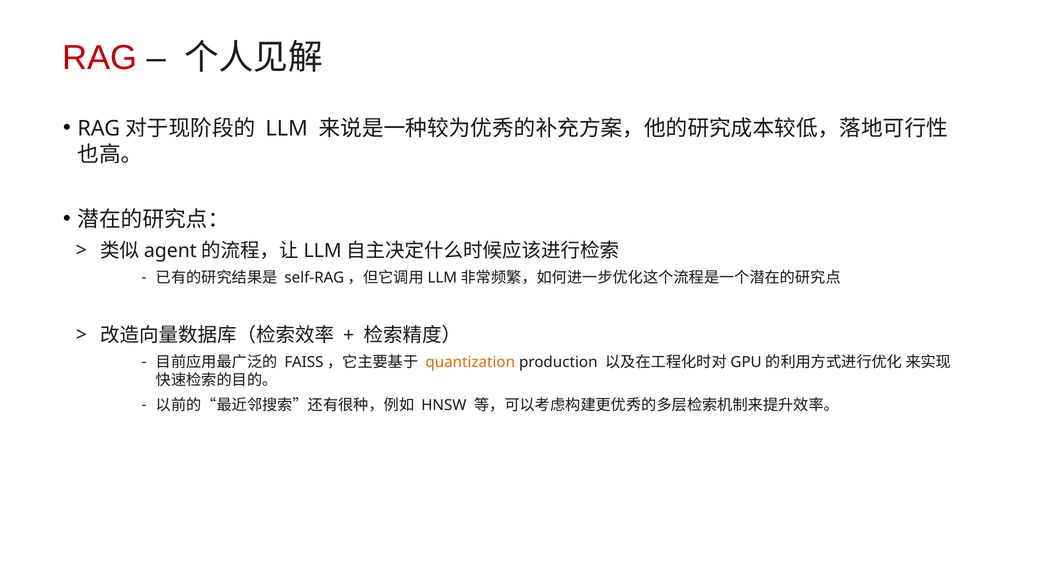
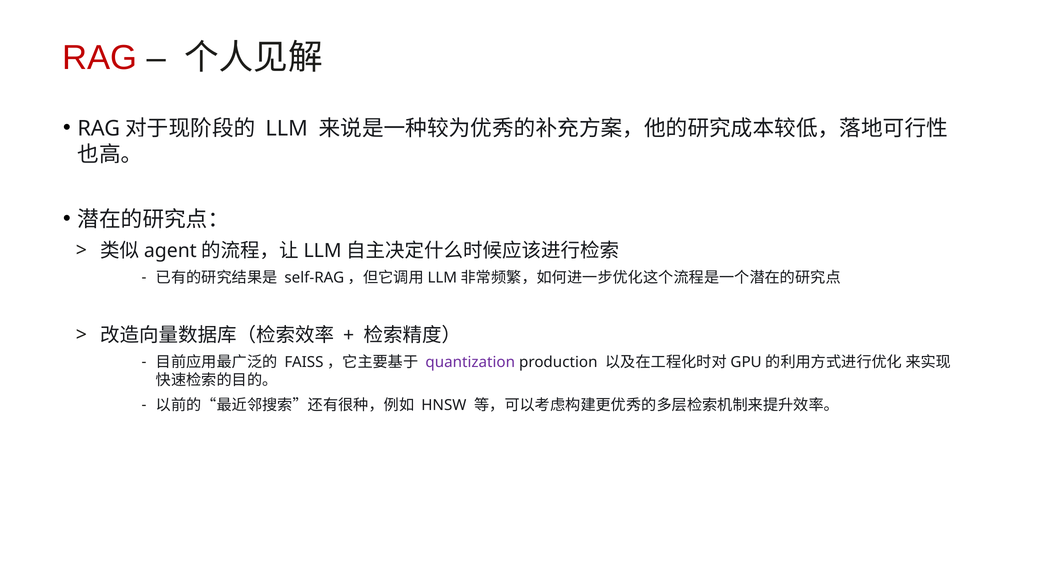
quantization colour: orange -> purple (470, 362)
